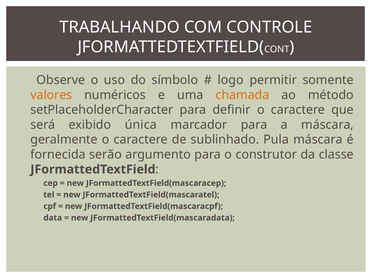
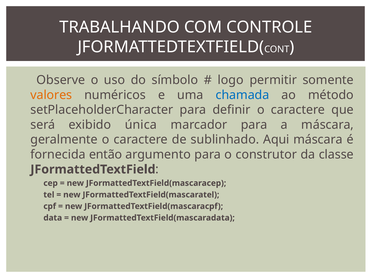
chamada colour: orange -> blue (242, 95)
Pula: Pula -> Aqui (276, 140)
serão: serão -> então (106, 155)
